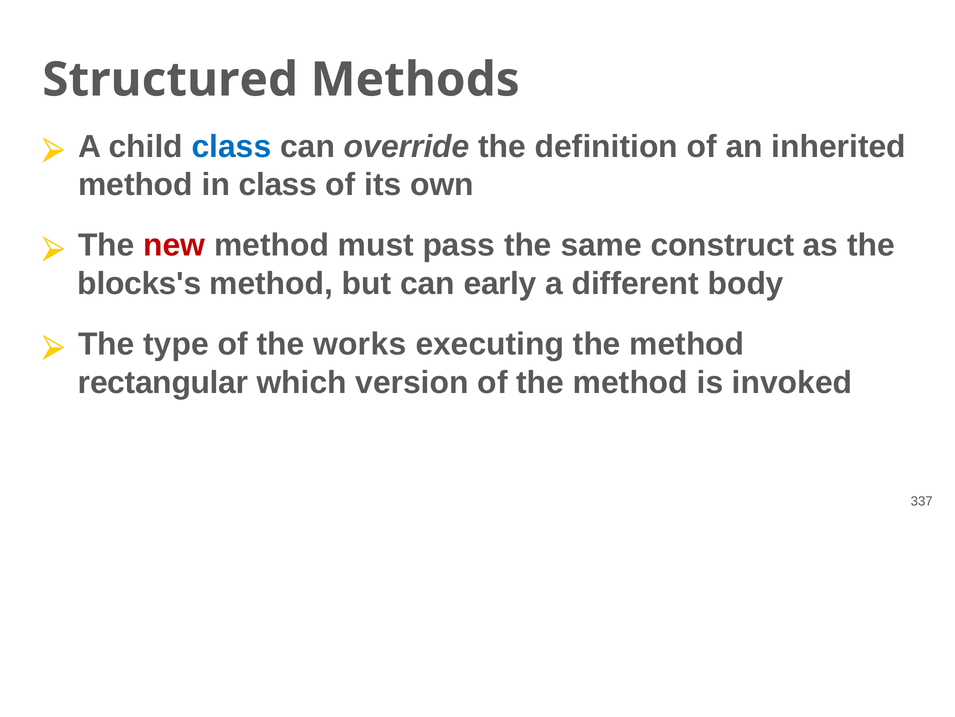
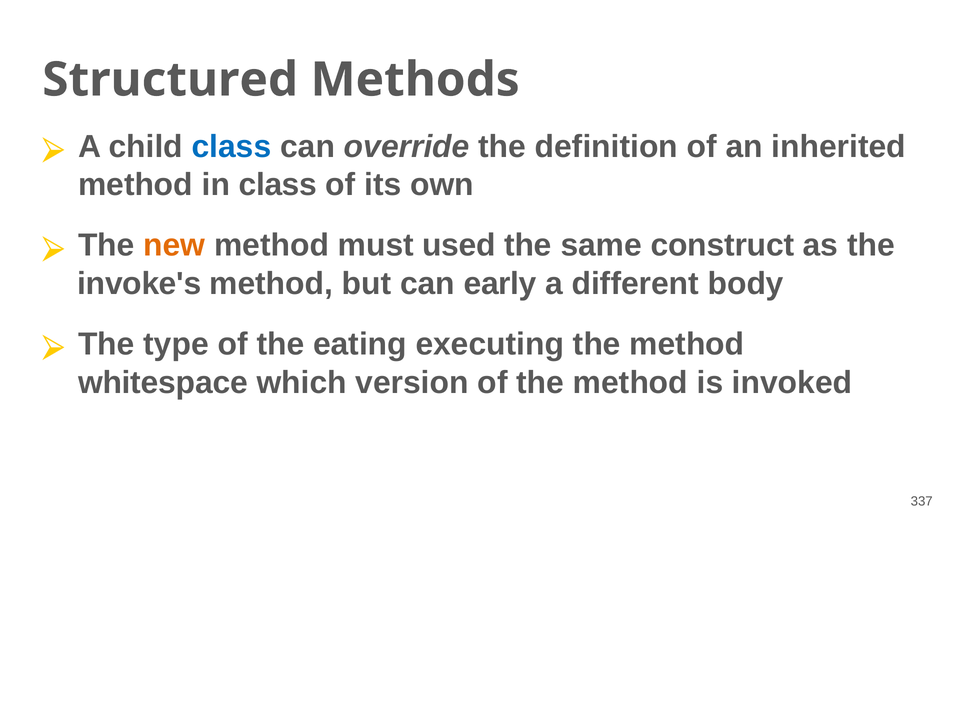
new colour: red -> orange (174, 245)
pass: pass -> used (459, 245)
blocks's: blocks's -> invoke's (139, 283)
works: works -> eating (360, 344)
rectangular: rectangular -> whitespace (163, 382)
